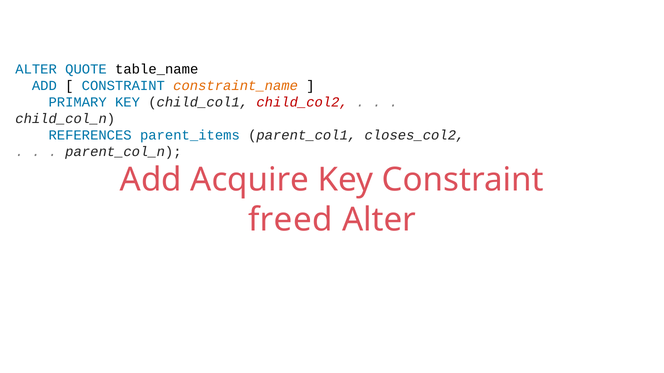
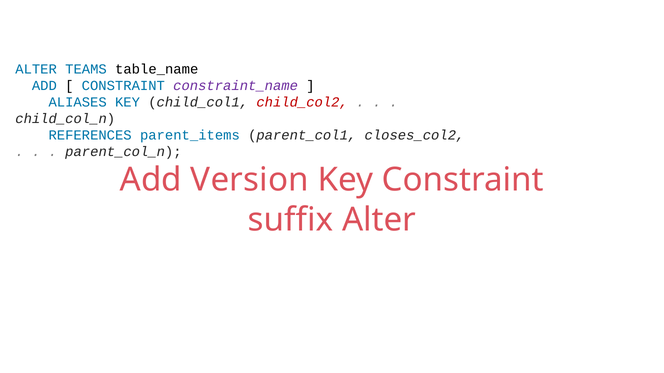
QUOTE: QUOTE -> TEAMS (86, 69)
constraint_name colour: orange -> purple (236, 86)
PRIMARY: PRIMARY -> ALIASES (78, 102)
Acquire: Acquire -> Version (250, 180)
freed: freed -> suffix (290, 220)
